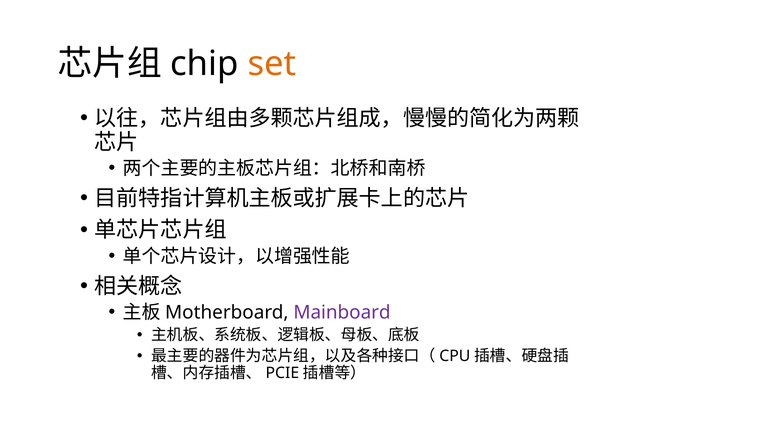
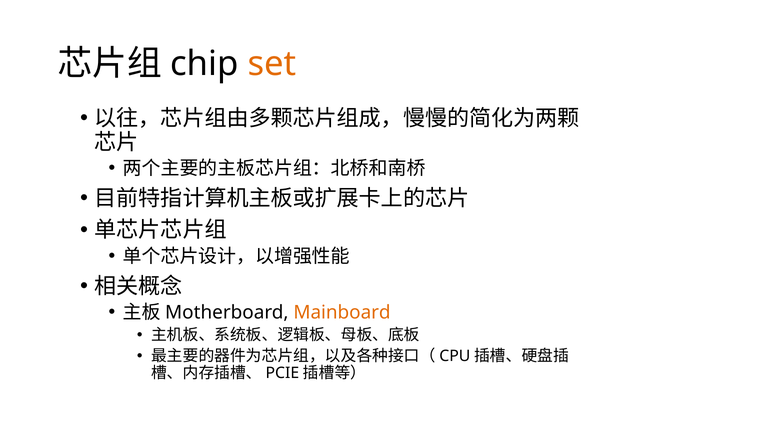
Mainboard colour: purple -> orange (342, 312)
